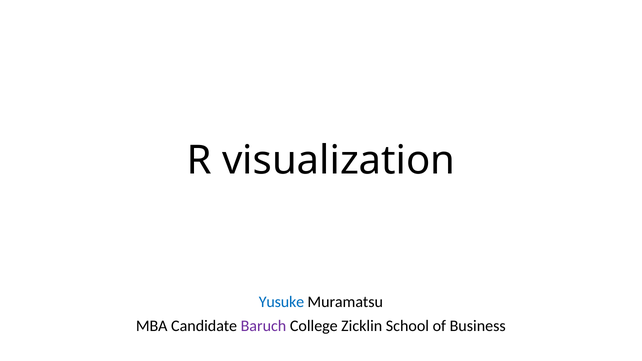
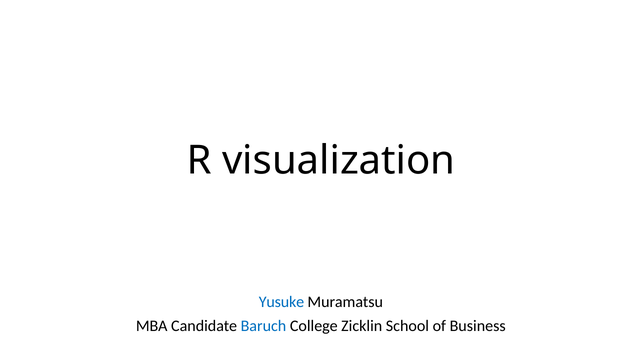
Baruch colour: purple -> blue (263, 326)
